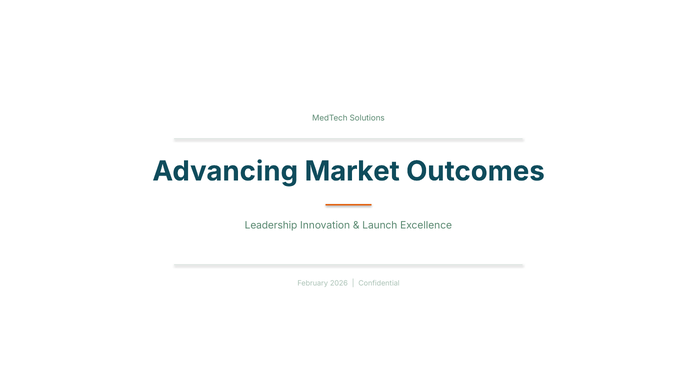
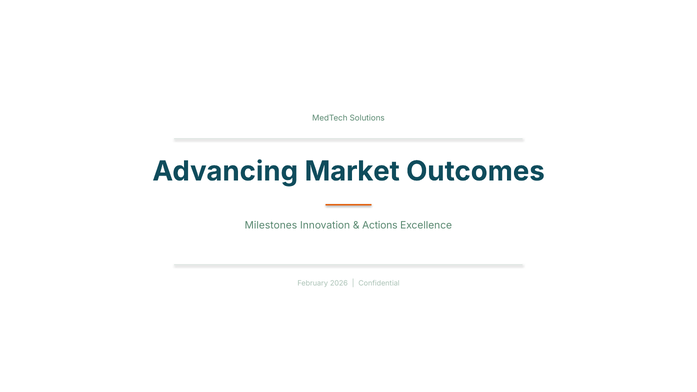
Leadership: Leadership -> Milestones (271, 225)
Launch: Launch -> Actions (380, 225)
